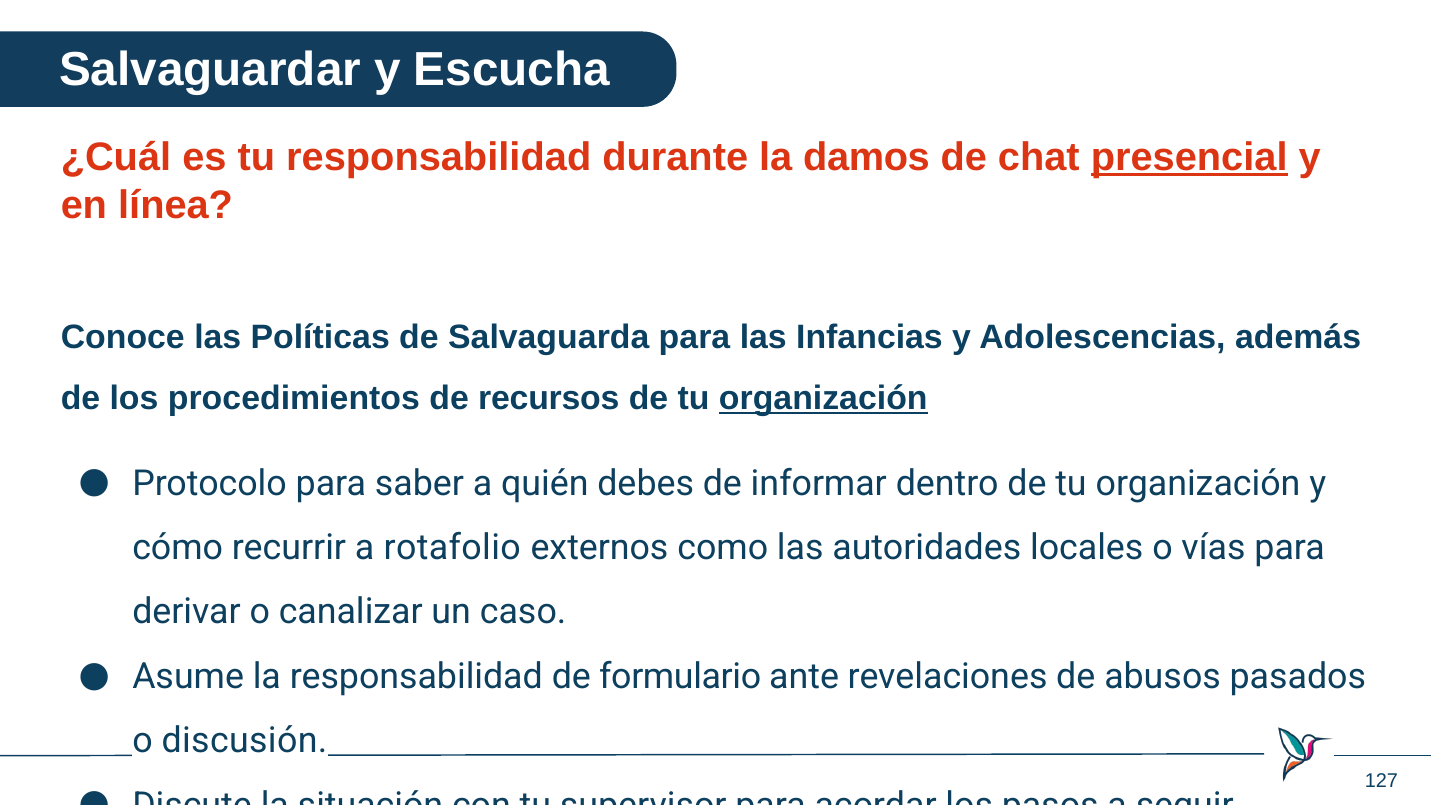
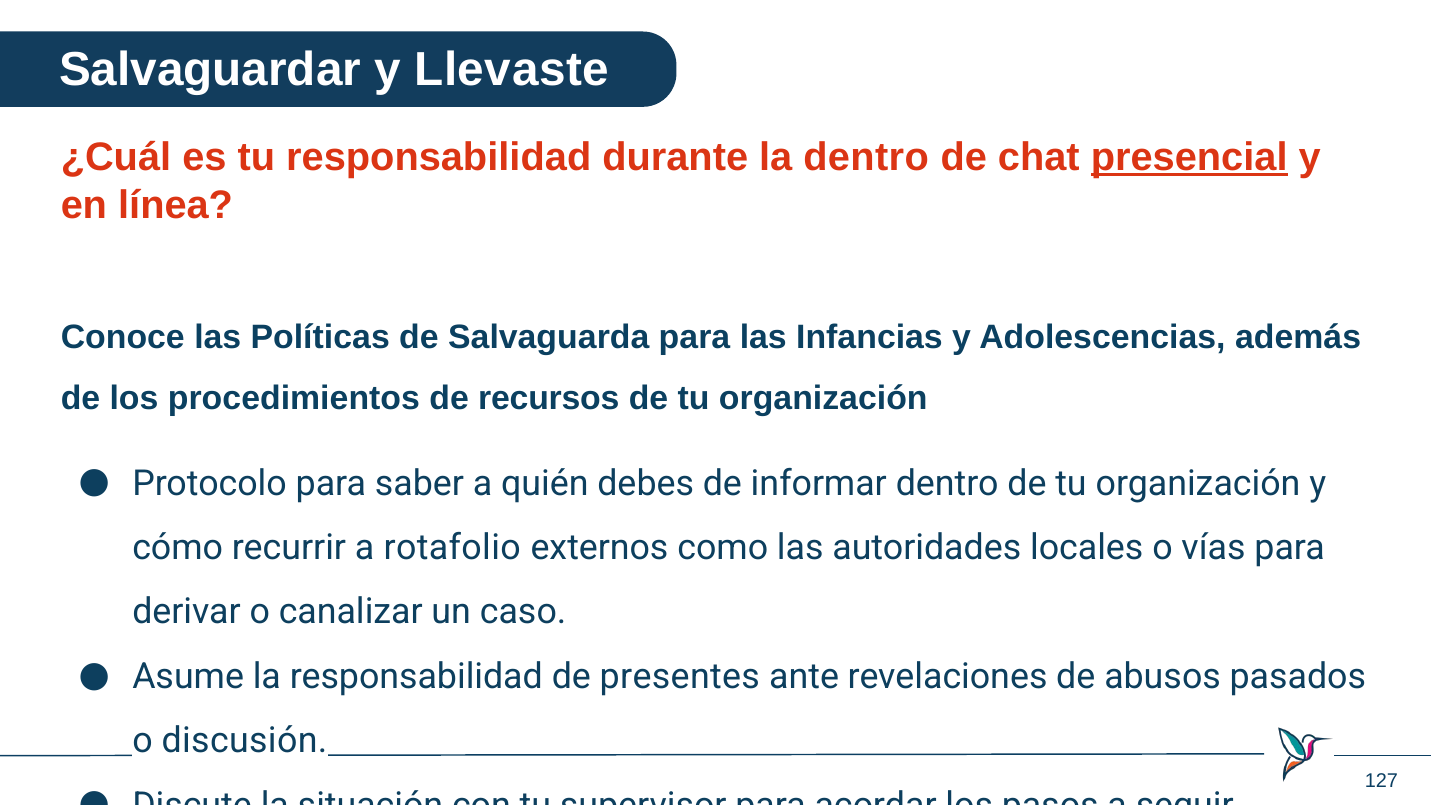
Escucha: Escucha -> Llevaste (512, 70)
la damos: damos -> dentro (866, 157)
organización underline: present -> none (823, 398)
formulario: formulario -> presentes (680, 676)
